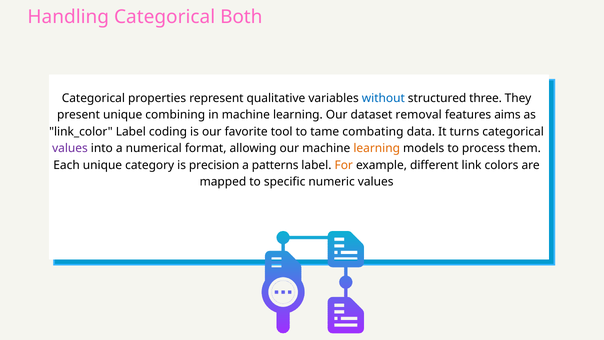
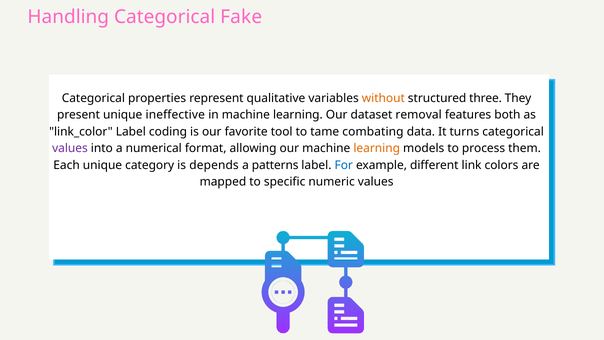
Both: Both -> Fake (241, 17)
without colour: blue -> orange (383, 98)
combining: combining -> ineffective (175, 115)
aims: aims -> both (507, 115)
precision: precision -> depends (214, 165)
For colour: orange -> blue (344, 165)
